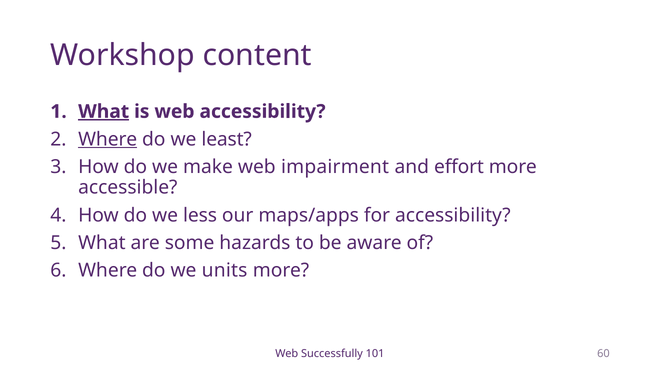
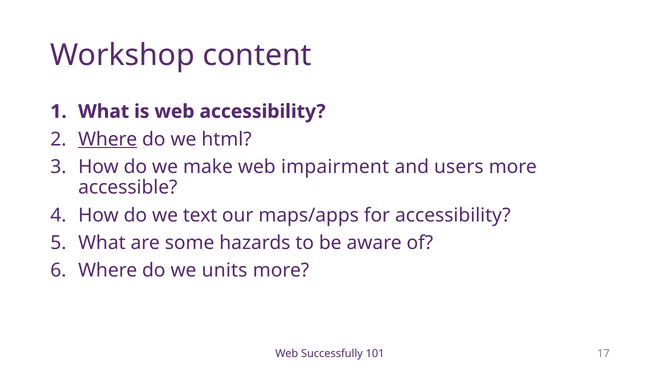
What underline: present -> none (104, 112)
least: least -> html (227, 139)
effort: effort -> users (459, 167)
less: less -> text (200, 215)
60: 60 -> 17 (603, 354)
